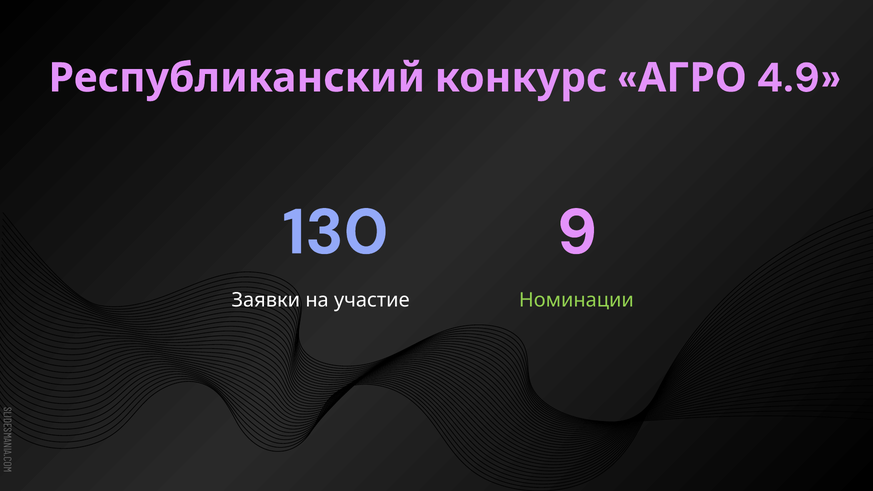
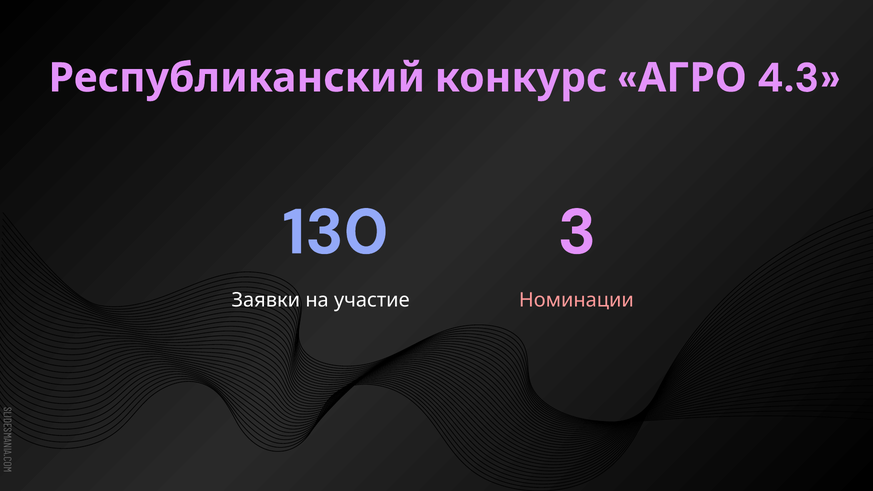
4.9: 4.9 -> 4.3 (799, 78)
9: 9 -> 3 (577, 232)
Номинации colour: light green -> pink (576, 300)
